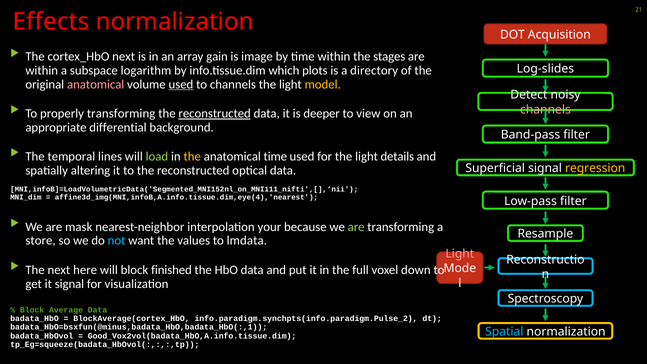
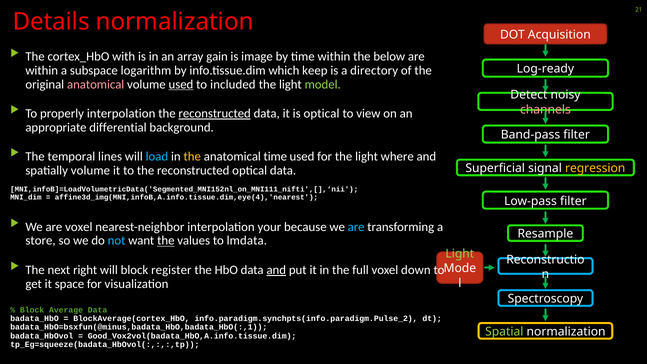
Effects: Effects -> Details (51, 22)
cortex_HbO next: next -> with (124, 57)
stages: stages -> below (389, 57)
plots: plots -> keep (315, 70)
Log-slides: Log-slides -> Log-ready (545, 69)
to channels: channels -> included (233, 84)
model colour: yellow -> light green (323, 84)
properly transforming: transforming -> interpolation (121, 113)
is deeper: deeper -> optical (321, 113)
load colour: light green -> light blue (157, 157)
details: details -> where (397, 157)
spatially altering: altering -> volume (90, 170)
are mask: mask -> voxel (79, 227)
are colour: light green -> light blue (356, 227)
the underline: none -> present (166, 241)
Light colour: pink -> light green (460, 254)
here: here -> right (85, 270)
finished: finished -> register (171, 270)
and underline: none -> present (276, 270)
it signal: signal -> space (69, 284)
Spatial colour: light blue -> light green (504, 332)
